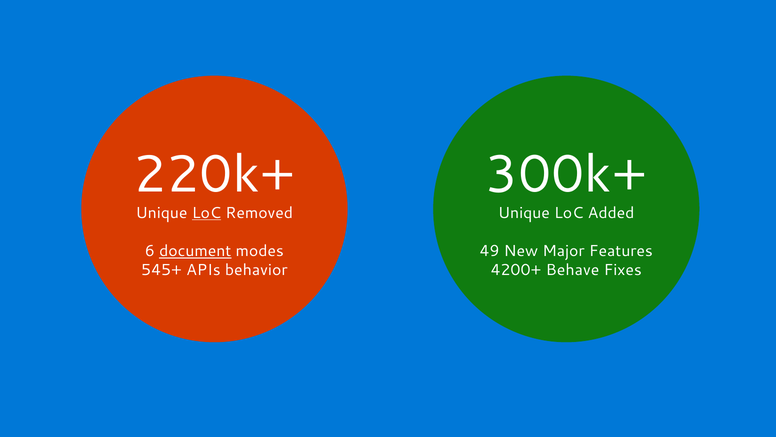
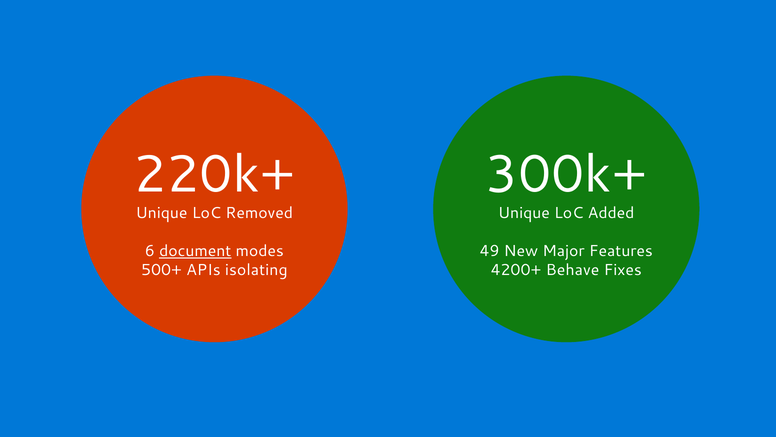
LoC underline: present -> none (206, 213)
545+: 545+ -> 500+ (161, 270)
behavior: behavior -> isolating (256, 270)
